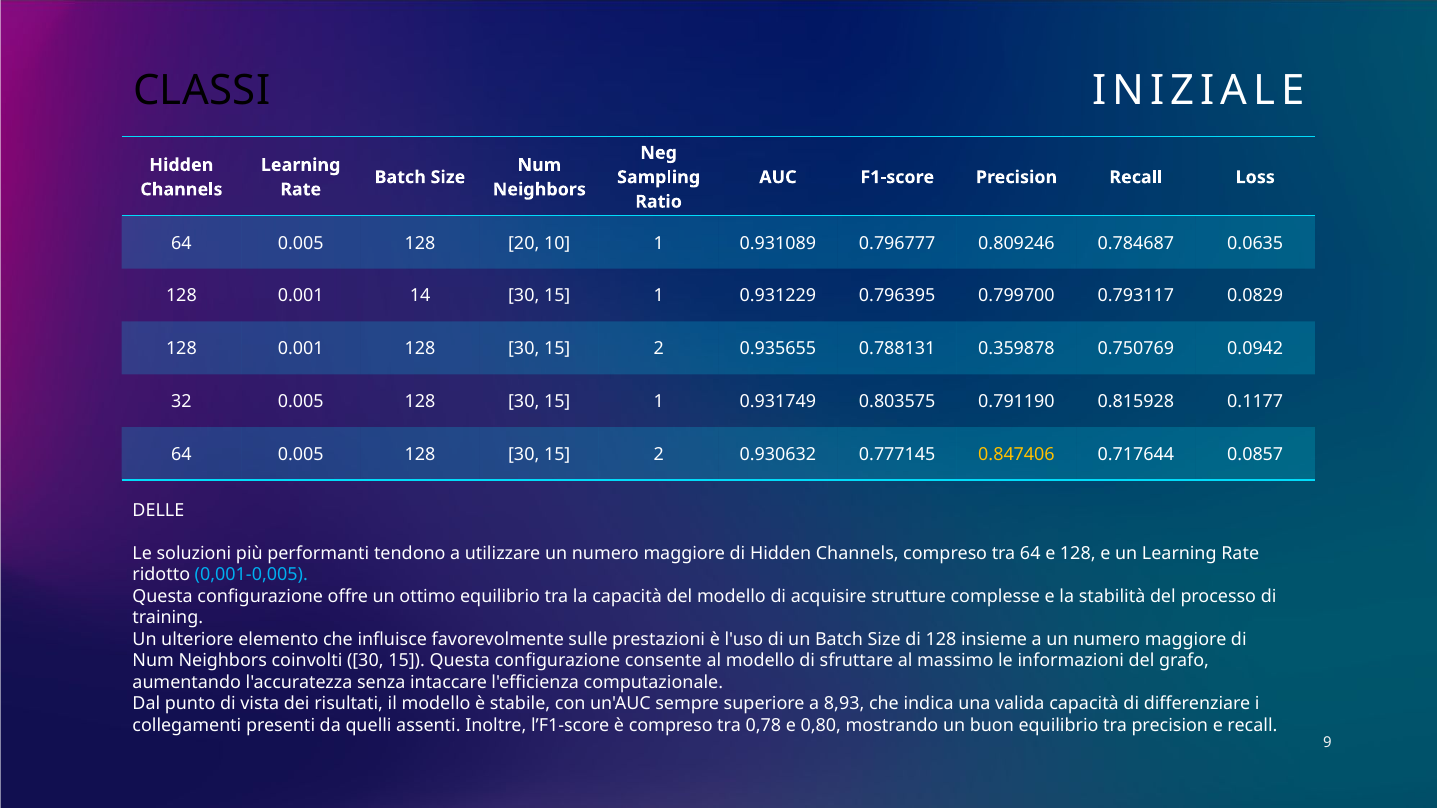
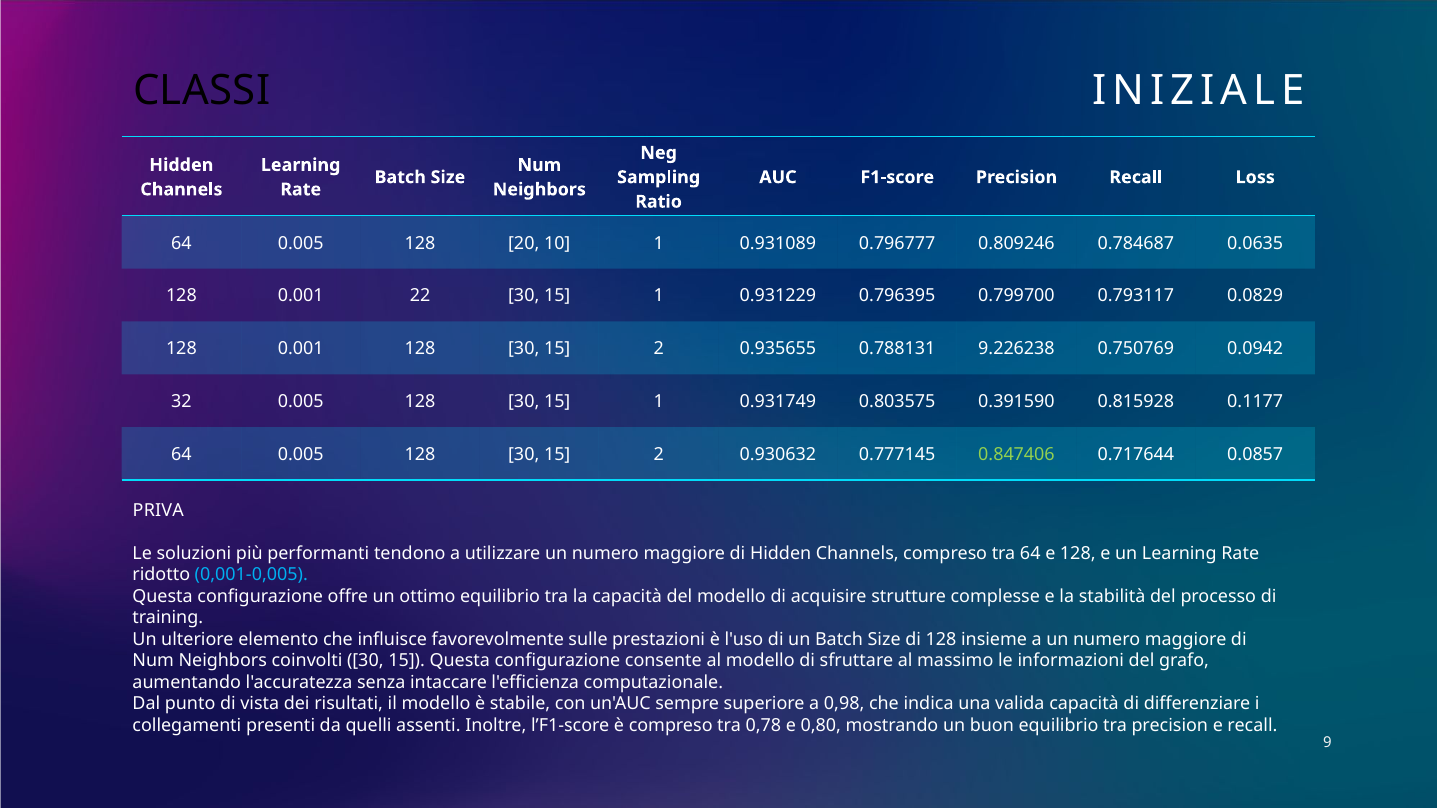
14: 14 -> 22 (420, 296)
0.359878: 0.359878 -> 9.226238 (1016, 349)
0.791190: 0.791190 -> 0.391590 (1016, 402)
0.847406 colour: yellow -> light green (1016, 455)
DELLE: DELLE -> PRIVA (158, 510)
8,93: 8,93 -> 0,98 (844, 704)
